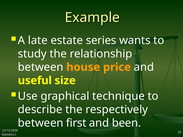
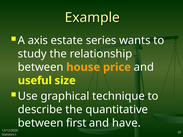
late: late -> axis (38, 40)
respectively: respectively -> quantitative (117, 110)
been: been -> have (126, 123)
